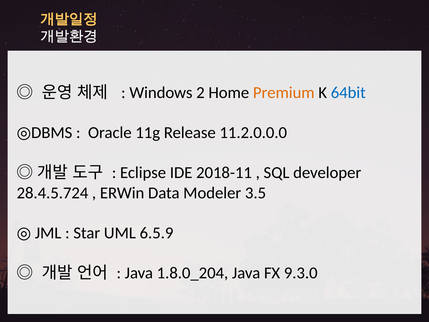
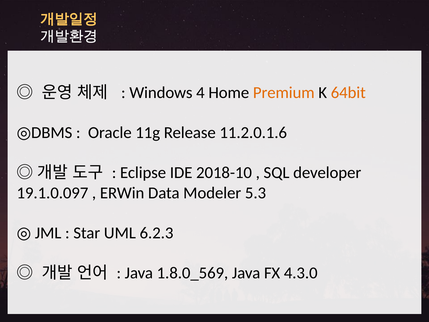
2: 2 -> 4 (200, 93)
64bit colour: blue -> orange (348, 93)
11.2.0.0.0: 11.2.0.0.0 -> 11.2.0.1.6 (253, 133)
2018-11: 2018-11 -> 2018-10 (224, 173)
28.4.5.724: 28.4.5.724 -> 19.1.0.097 (52, 193)
3.5: 3.5 -> 5.3 (256, 193)
6.5.9: 6.5.9 -> 6.2.3 (156, 233)
1.8.0_204: 1.8.0_204 -> 1.8.0_569 (192, 273)
9.3.0: 9.3.0 -> 4.3.0 (301, 273)
